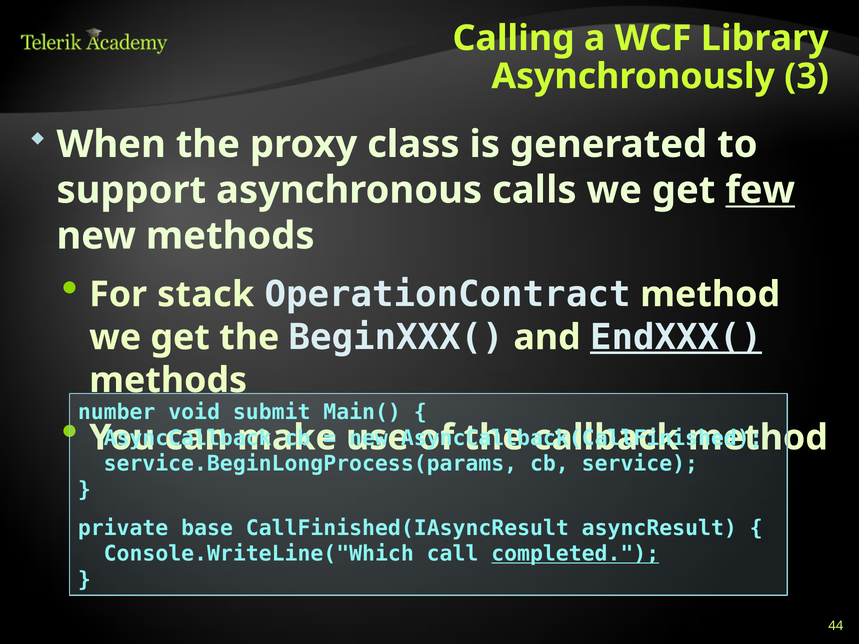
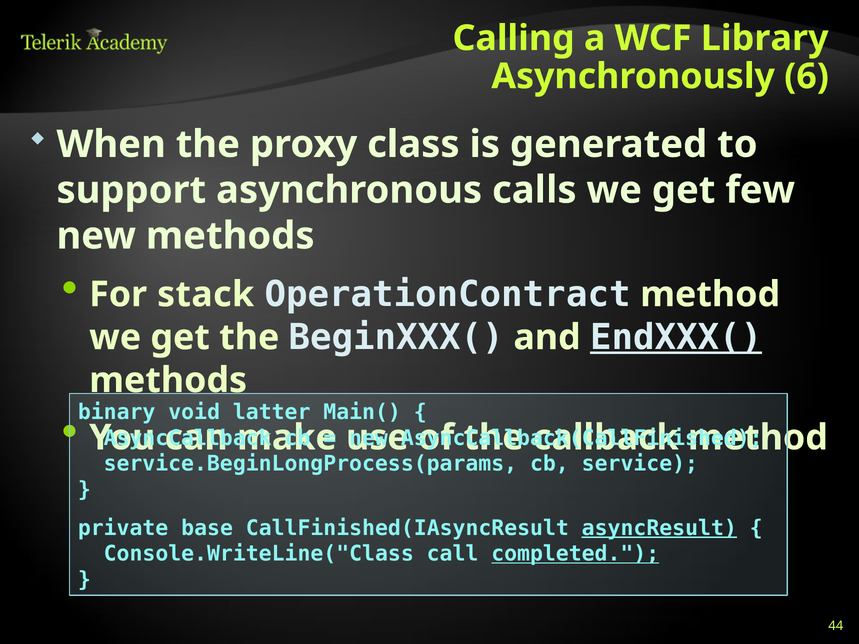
3: 3 -> 6 (807, 76)
few underline: present -> none (760, 190)
number: number -> binary (117, 412)
submit: submit -> latter (272, 412)
asyncResult underline: none -> present (659, 528)
Console.WriteLine("Which: Console.WriteLine("Which -> Console.WriteLine("Class (259, 554)
